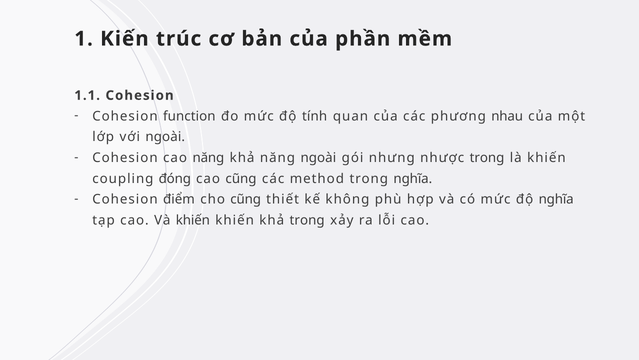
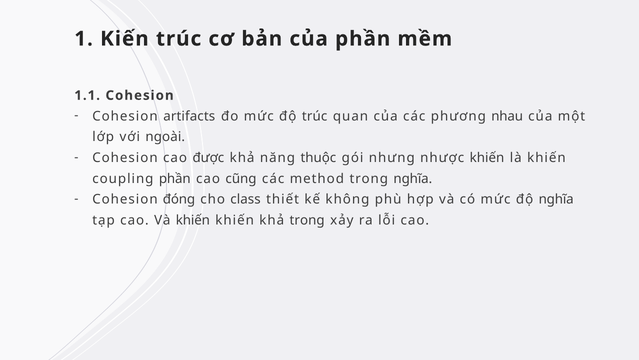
function: function -> artifacts (189, 116)
độ tính: tính -> trúc (315, 116)
cao năng: năng -> được (208, 158)
năng ngoài: ngoài -> thuộc (318, 158)
nhược trong: trong -> khiến (487, 158)
coupling đóng: đóng -> phần (175, 178)
điểm: điểm -> đóng (179, 199)
cho cũng: cũng -> class (246, 199)
